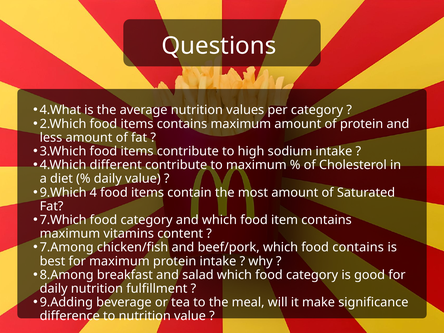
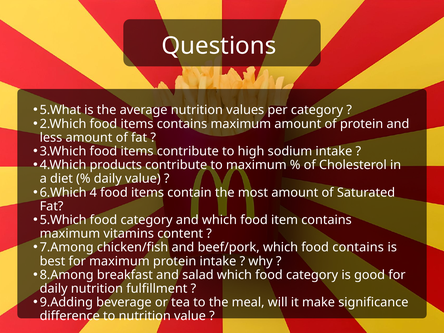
4.What: 4.What -> 5.What (60, 110)
different: different -> products (116, 165)
9.Which: 9.Which -> 6.Which (63, 193)
7.Which: 7.Which -> 5.Which (63, 220)
